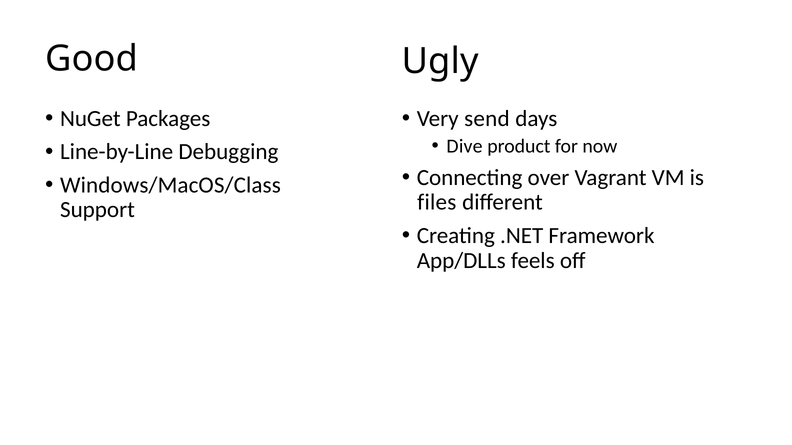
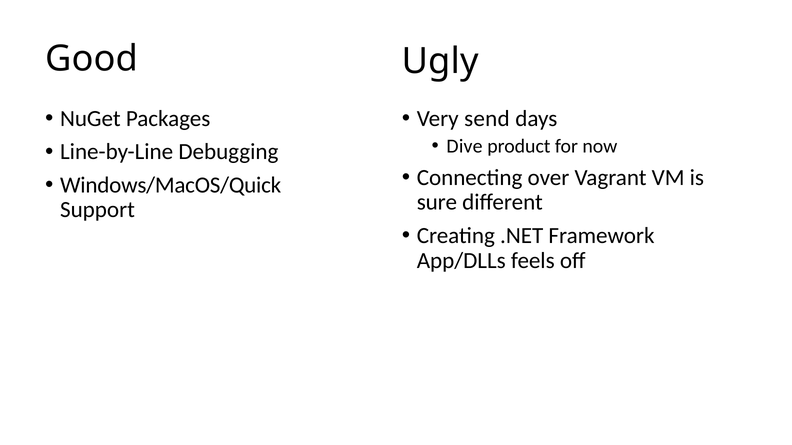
Windows/MacOS/Class: Windows/MacOS/Class -> Windows/MacOS/Quick (171, 185)
files: files -> sure (437, 203)
